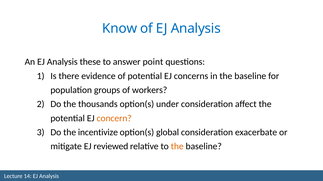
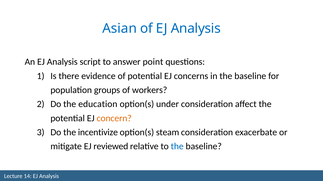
Know: Know -> Asian (120, 29)
these: these -> script (90, 62)
thousands: thousands -> education (98, 105)
global: global -> steam (168, 133)
the colour: orange -> blue (177, 147)
